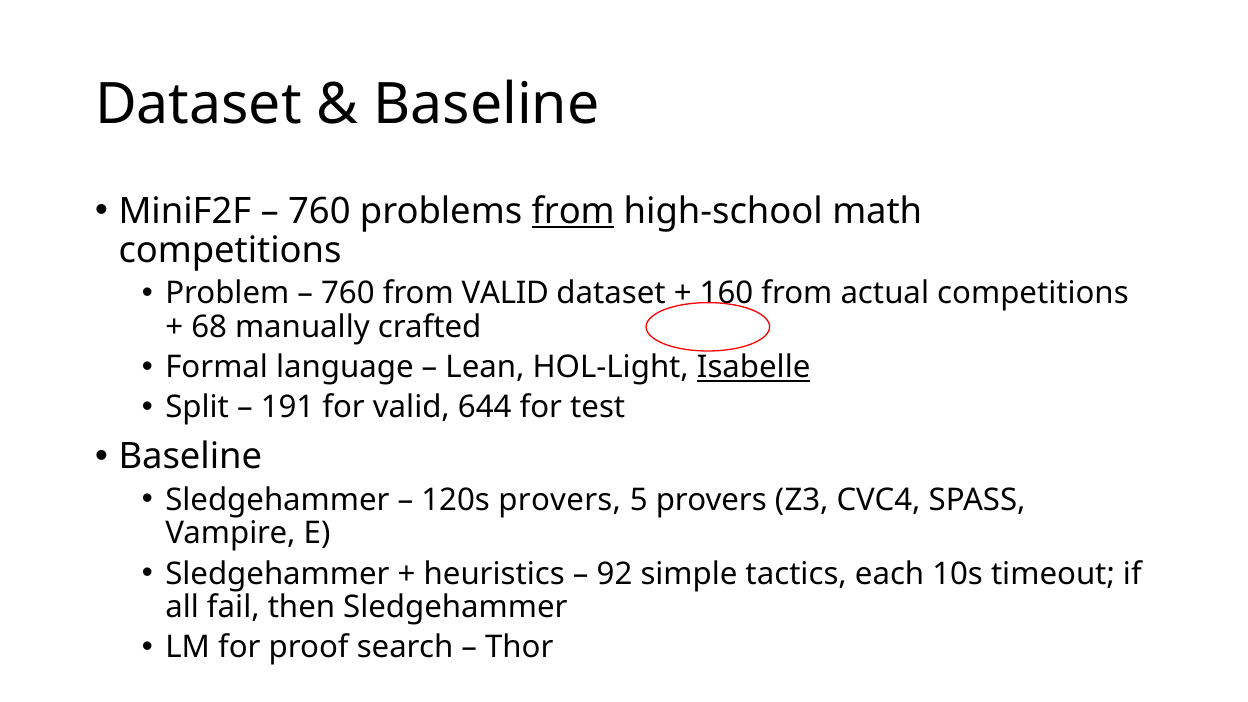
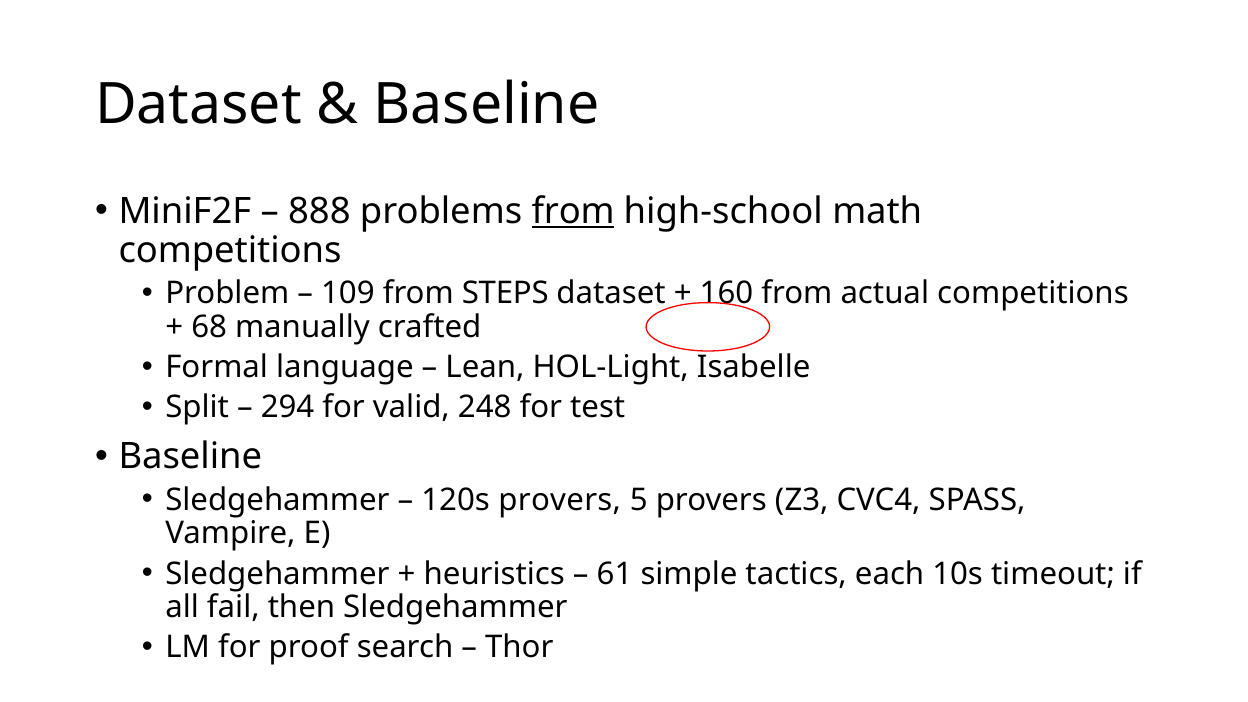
760: 760 -> 888 (319, 211)
760: 760 -> 109 (348, 293)
from VALID: VALID -> STEPS (505, 293)
Isabelle underline: present -> none (754, 367)
191: 191 -> 294 (288, 407)
644: 644 -> 248 (485, 407)
92: 92 -> 61 (615, 574)
